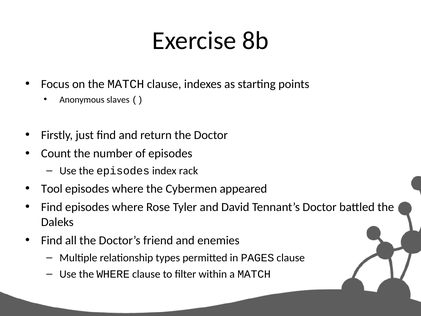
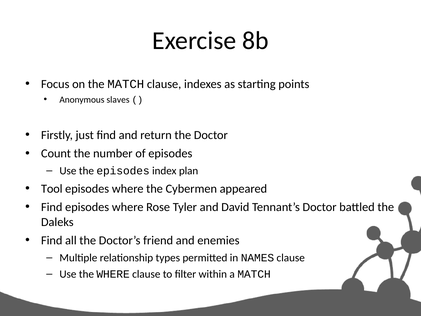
rack: rack -> plan (189, 171)
PAGES: PAGES -> NAMES (257, 257)
